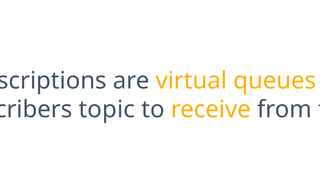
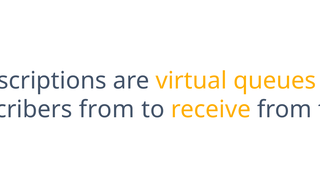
topic: topic -> from (107, 110)
